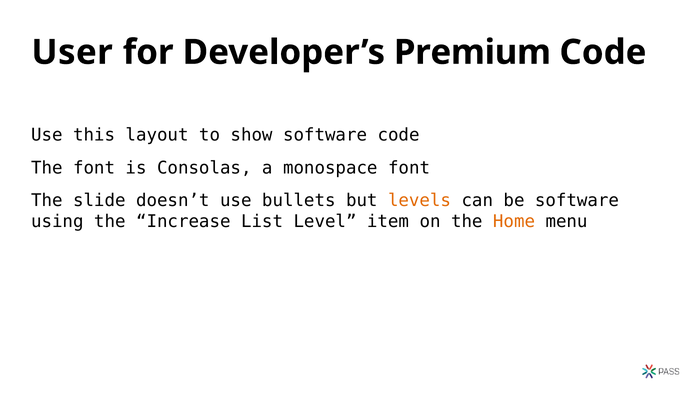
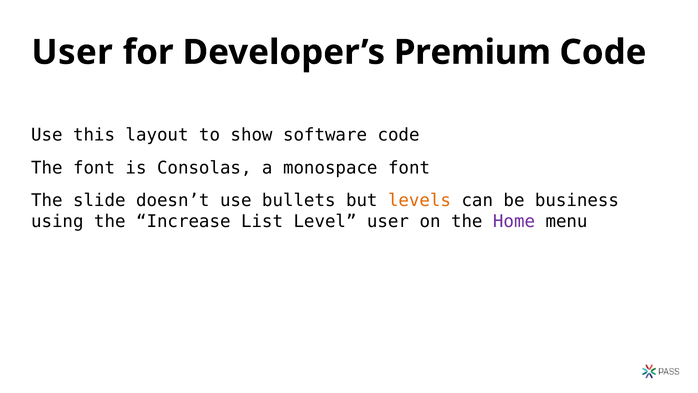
be software: software -> business (577, 200)
Level item: item -> user (388, 221)
Home colour: orange -> purple (514, 221)
